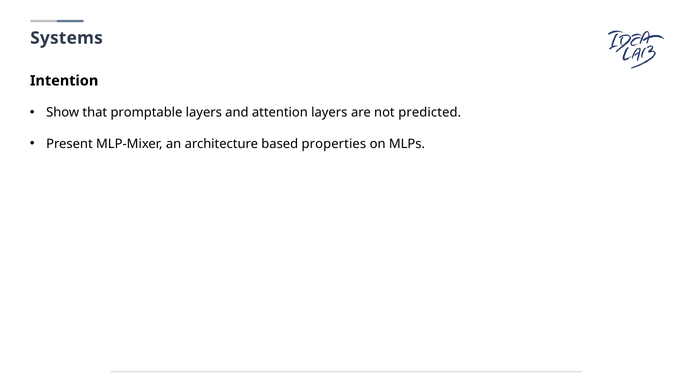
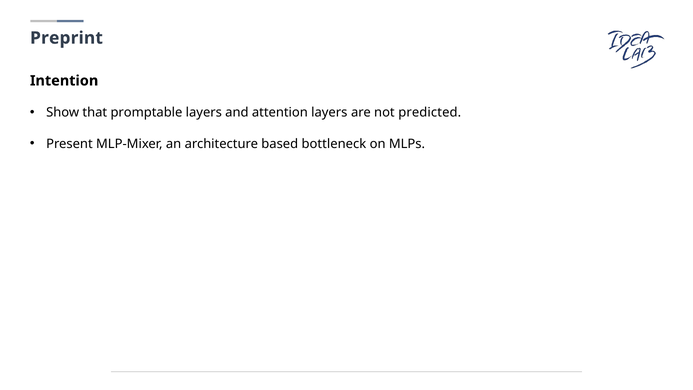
Systems: Systems -> Preprint (67, 38)
properties: properties -> bottleneck (334, 144)
